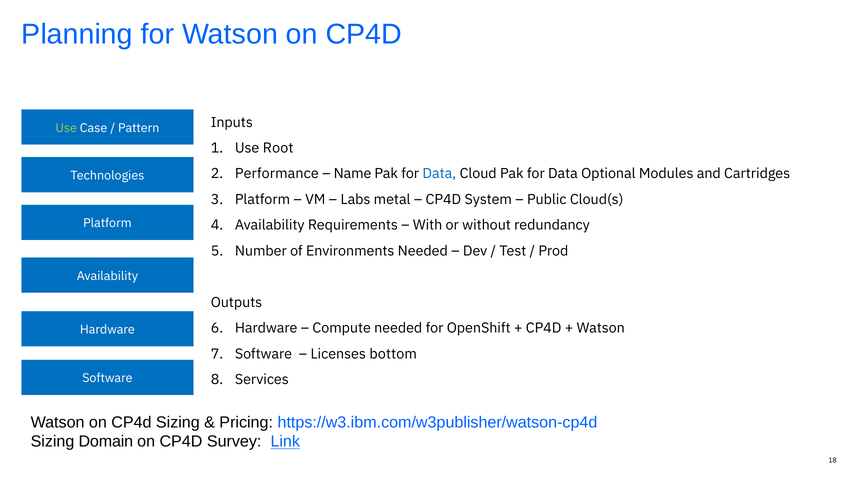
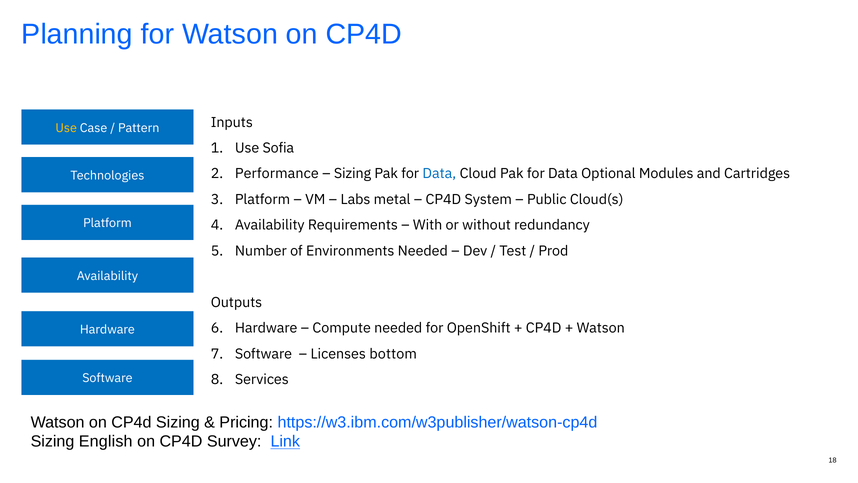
Use colour: light green -> yellow (66, 128)
Root: Root -> Sofia (278, 148)
Name: Name -> Sizing (353, 174)
Domain: Domain -> English (106, 441)
